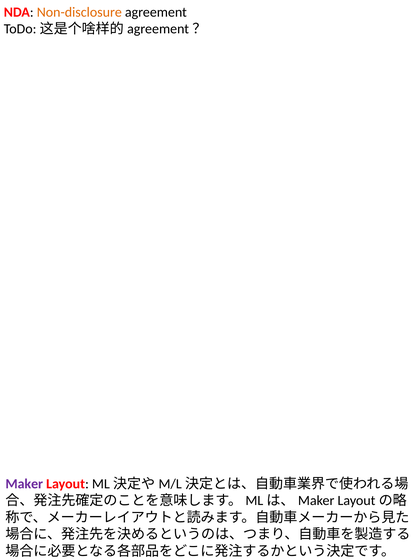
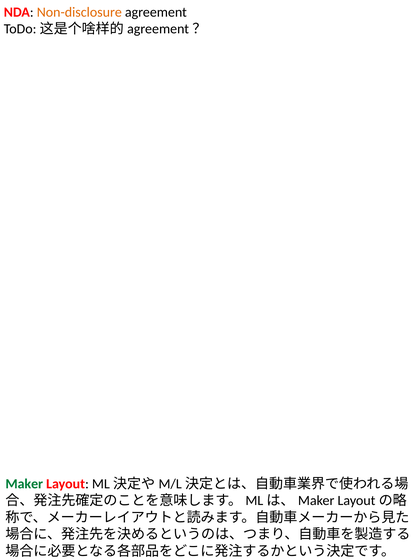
Maker colour: purple -> green (24, 484)
